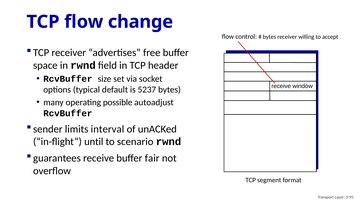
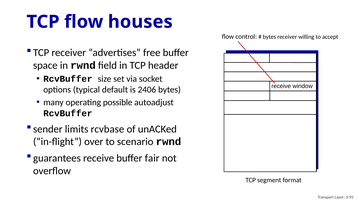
change: change -> houses (140, 22)
5237: 5237 -> 2406 (147, 90)
interval: interval -> rcvbase (107, 129)
until: until -> over (94, 142)
